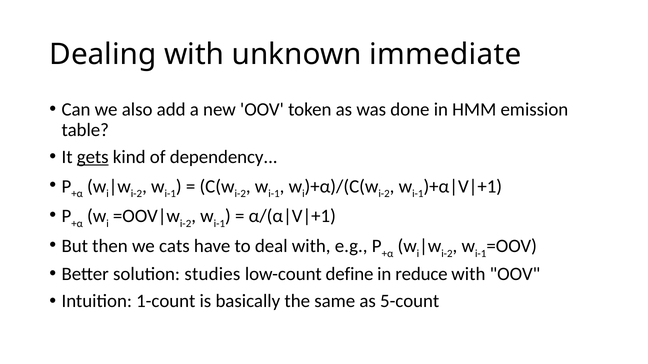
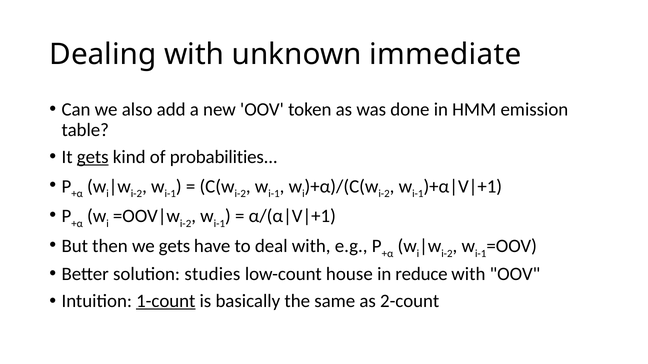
dependency: dependency -> probabilities (224, 157)
we cats: cats -> gets (174, 247)
define: define -> house (349, 274)
1-count underline: none -> present (166, 301)
5-count: 5-count -> 2-count (410, 301)
